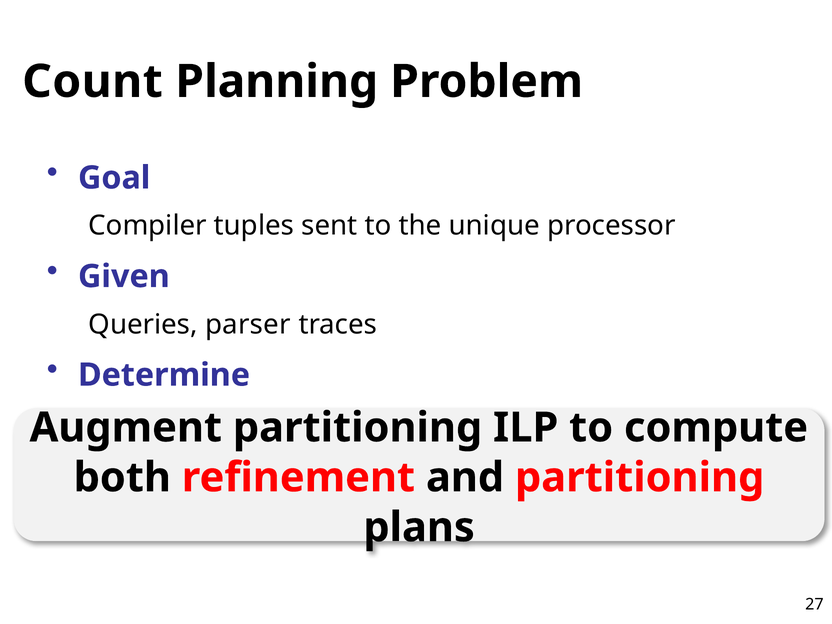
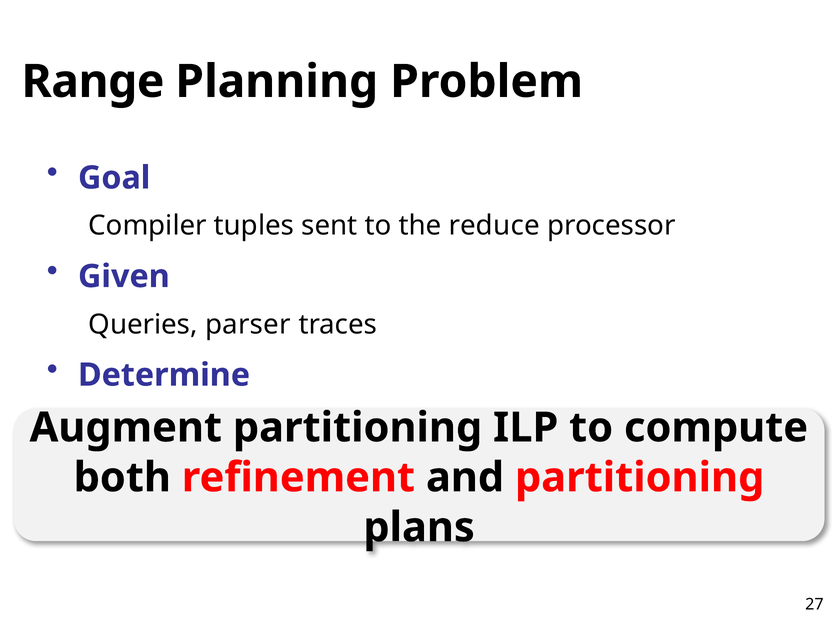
Count: Count -> Range (93, 82)
unique: unique -> reduce (494, 226)
